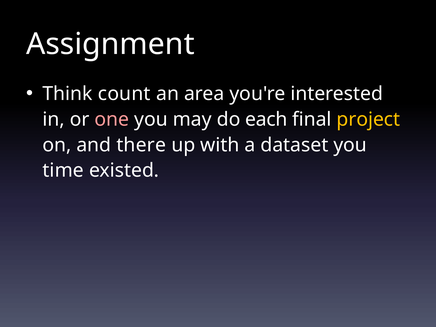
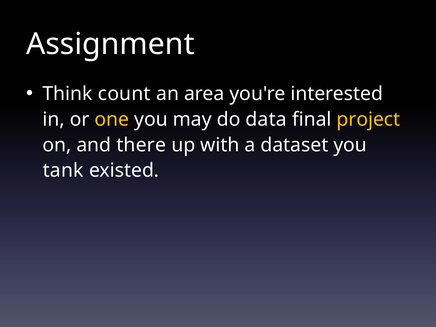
one colour: pink -> yellow (112, 119)
each: each -> data (266, 119)
time: time -> tank (63, 171)
